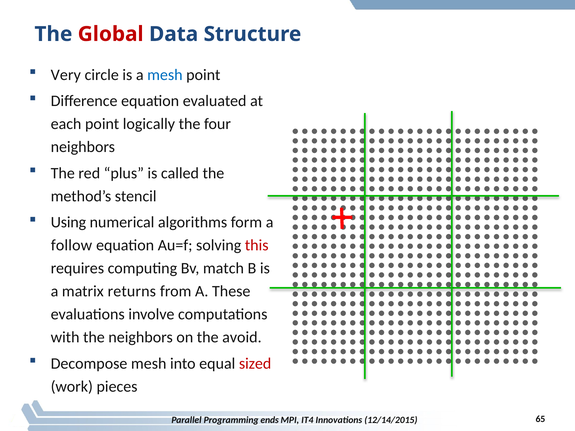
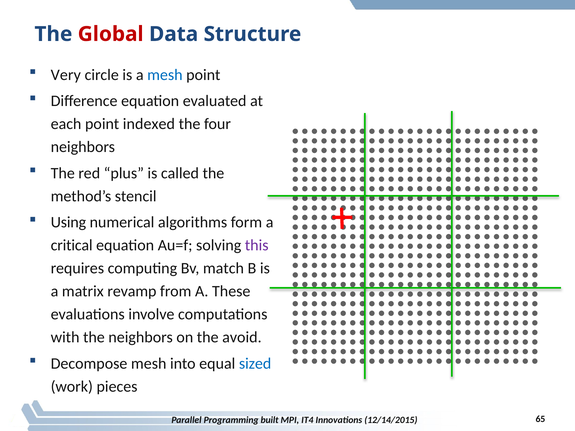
logically: logically -> indexed (149, 124)
follow: follow -> critical (72, 245)
this colour: red -> purple (257, 245)
returns: returns -> revamp (132, 291)
sized colour: red -> blue (255, 364)
ends: ends -> built (270, 420)
